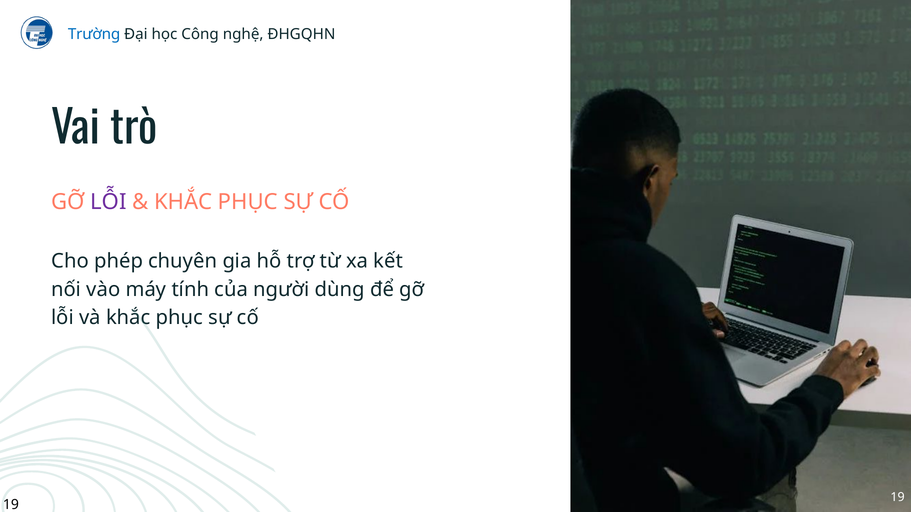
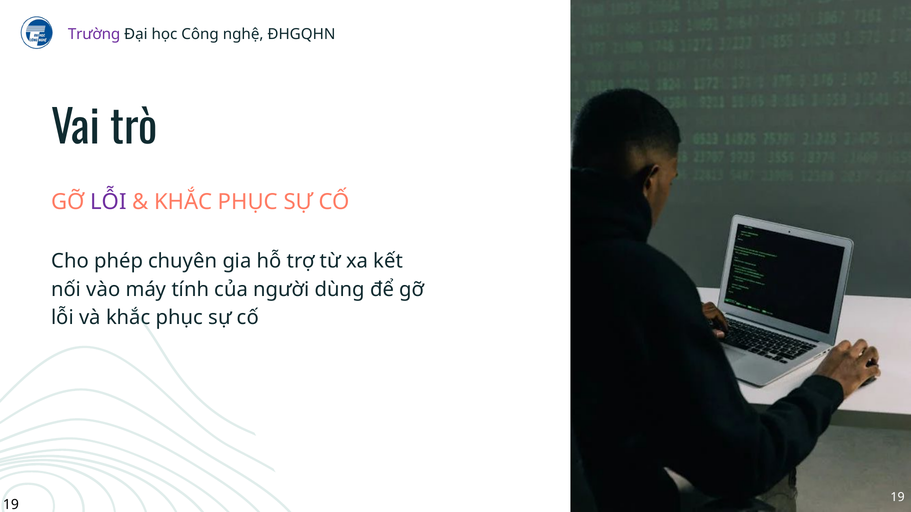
Trường colour: blue -> purple (94, 34)
